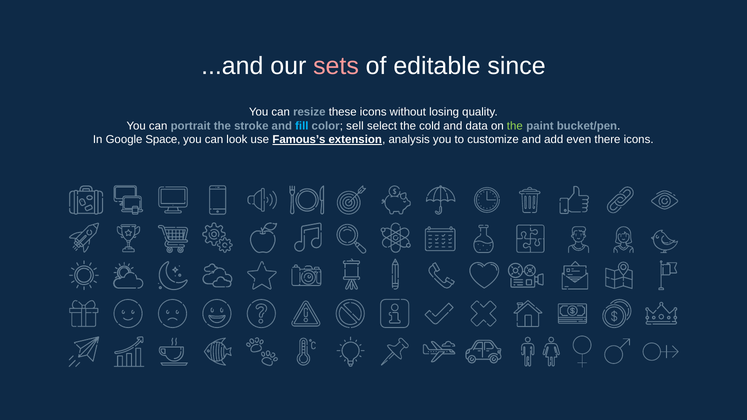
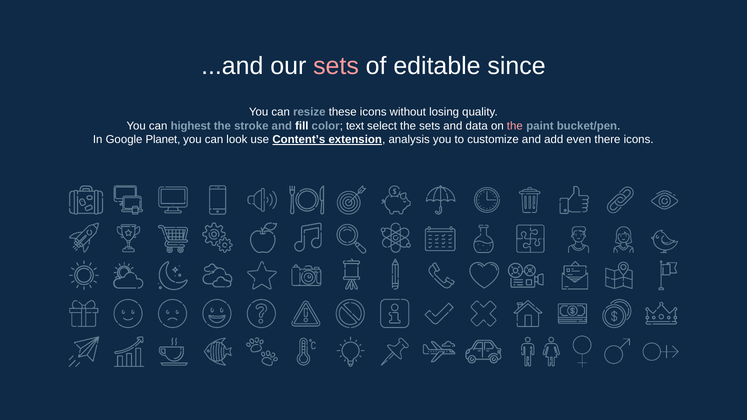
portrait: portrait -> highest (191, 126)
fill colour: light blue -> white (302, 126)
sell: sell -> text (355, 126)
the cold: cold -> sets (430, 126)
the colour: light green -> pink (515, 126)
Space: Space -> Planet (163, 140)
Famous’s: Famous’s -> Content’s (299, 140)
